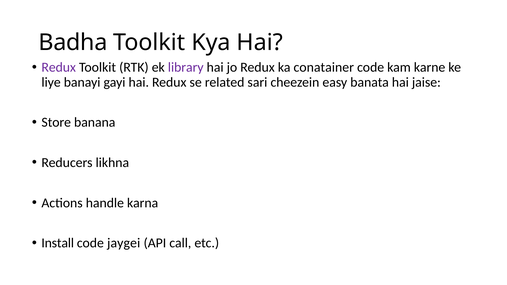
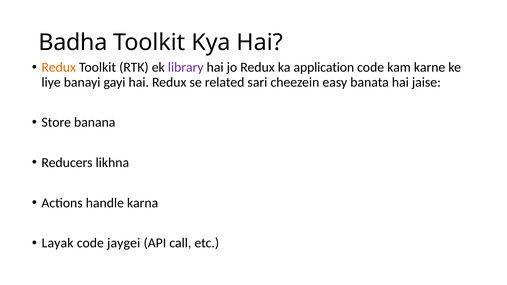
Redux colour: purple -> orange (59, 68)
conatainer: conatainer -> application (324, 68)
Install: Install -> Layak (58, 243)
